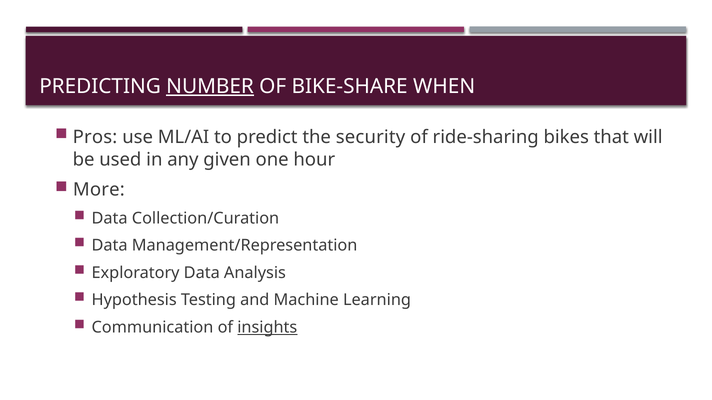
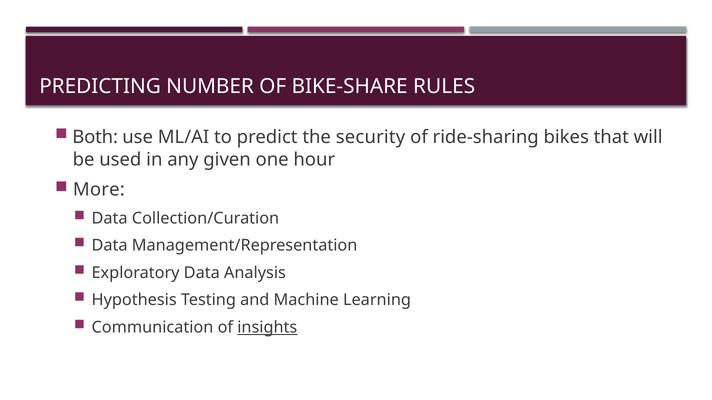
NUMBER underline: present -> none (210, 86)
WHEN: WHEN -> RULES (444, 86)
Pros: Pros -> Both (95, 137)
